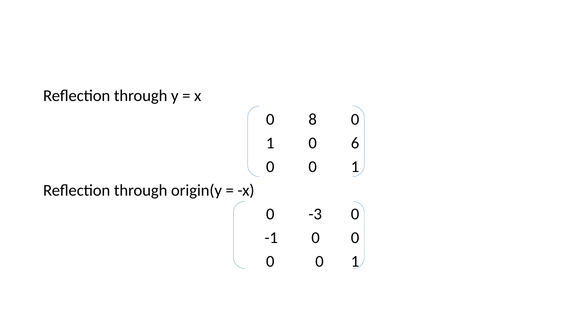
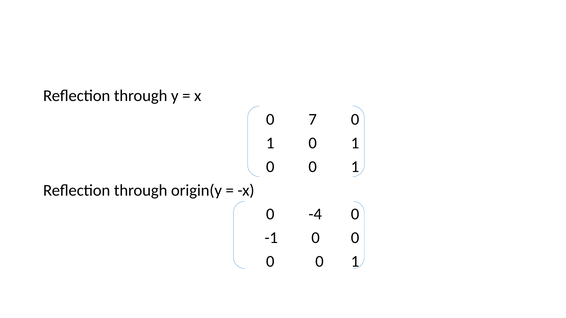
8: 8 -> 7 (313, 119)
1 0 6: 6 -> 1 (355, 143)
-3: -3 -> -4 (315, 214)
